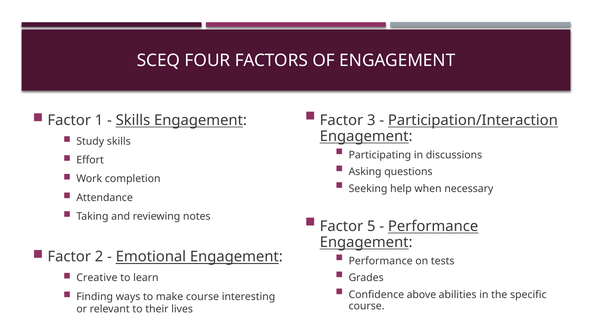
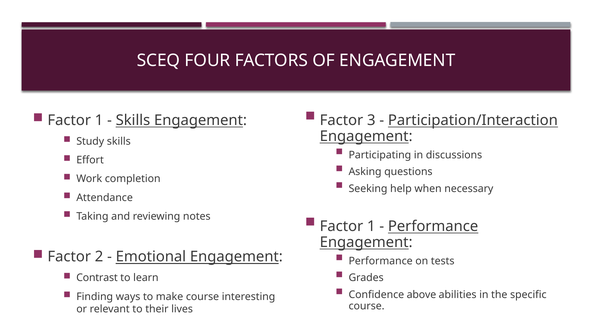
5: 5 -> 1 (371, 226)
Creative: Creative -> Contrast (97, 278)
